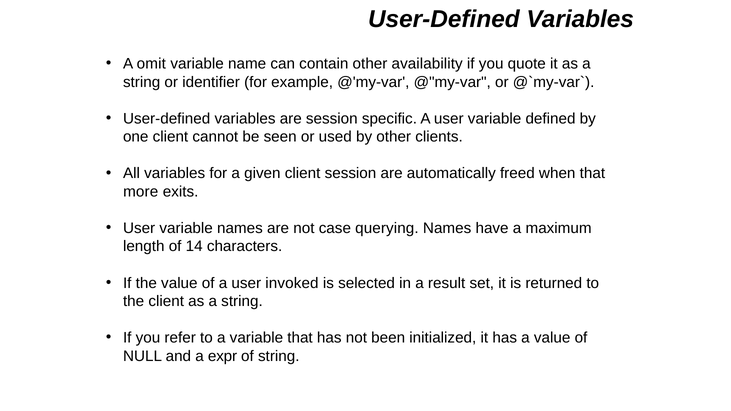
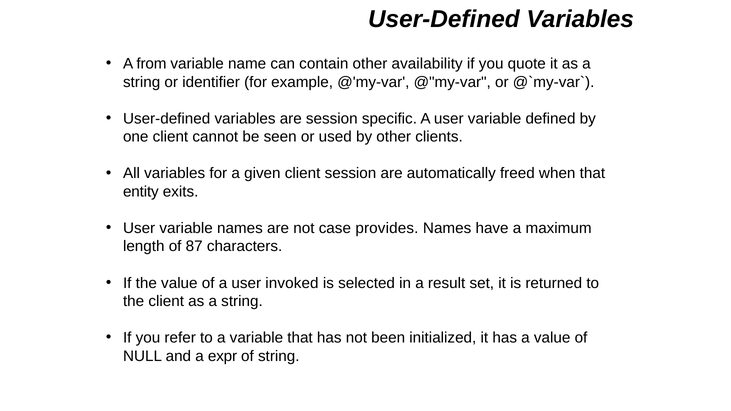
omit: omit -> from (151, 64)
more: more -> entity (141, 192)
querying: querying -> provides (387, 228)
14: 14 -> 87 (194, 247)
